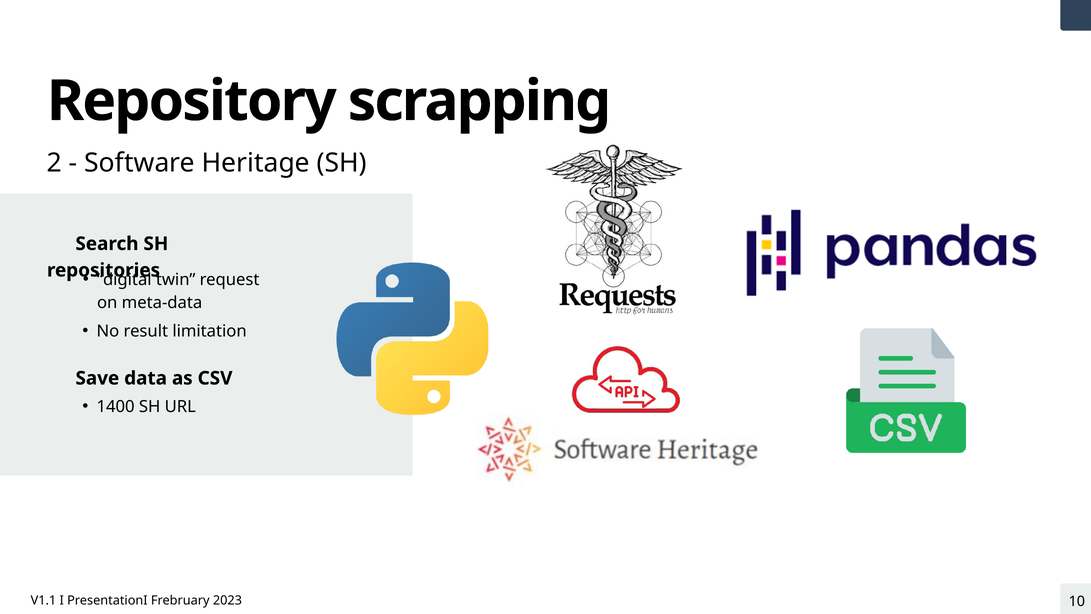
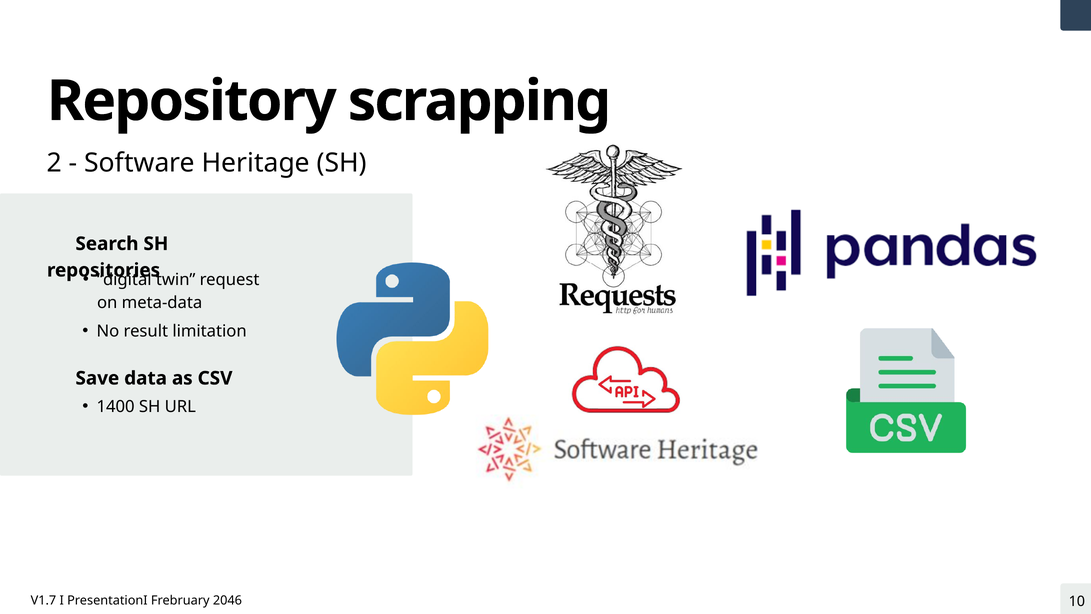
V1.1: V1.1 -> V1.7 (43, 600)
2023: 2023 -> 2046 (227, 600)
